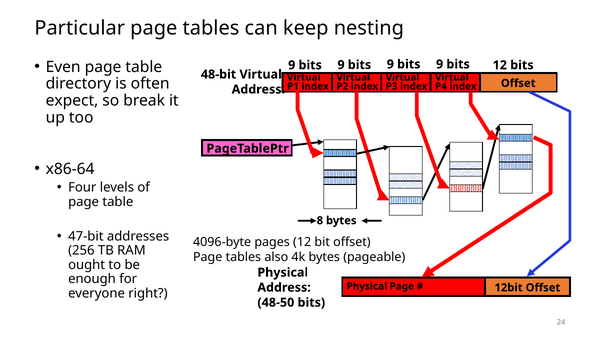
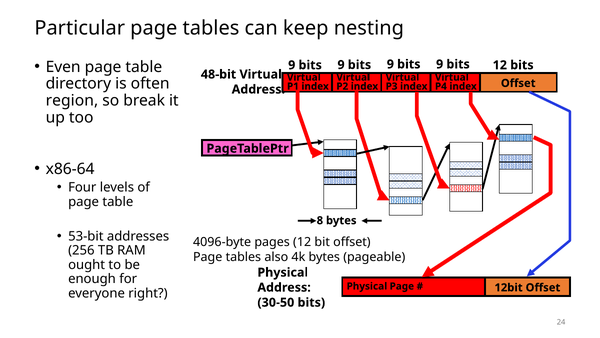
expect: expect -> region (72, 101)
47-bit: 47-bit -> 53-bit (86, 236)
48-50: 48-50 -> 30-50 (276, 302)
